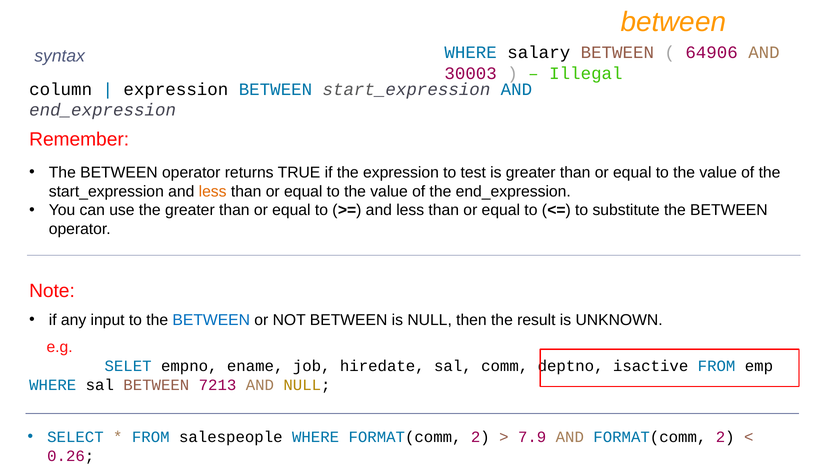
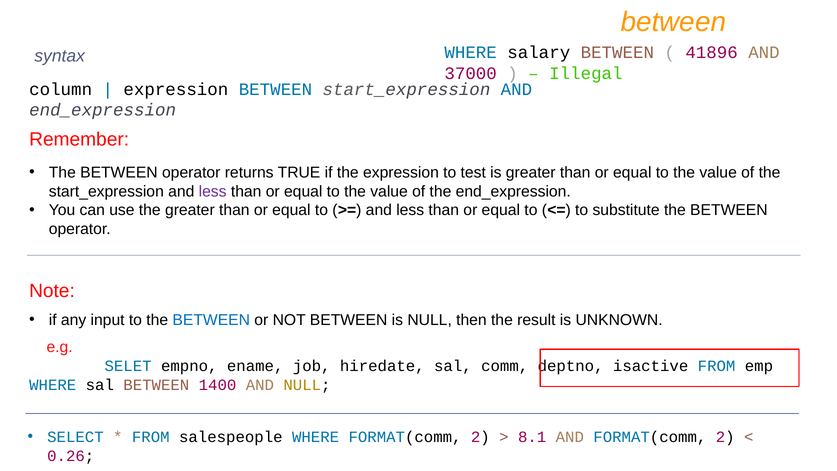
64906: 64906 -> 41896 (712, 52)
30003: 30003 -> 37000 (471, 73)
less colour: orange -> purple (213, 191)
7213: 7213 -> 1400 (218, 385)
7.9: 7.9 -> 8.1 (532, 437)
